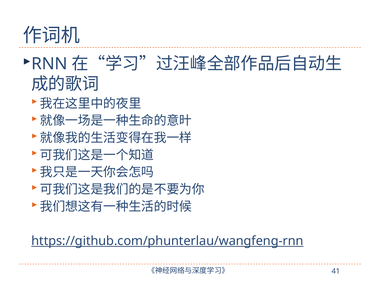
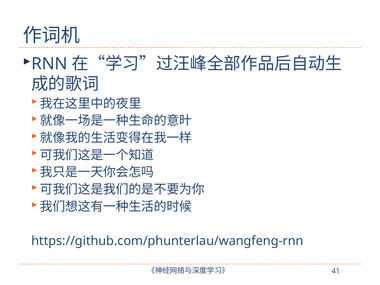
https://github.com/phunterlau/wangfeng-rnn underline: present -> none (167, 241)
